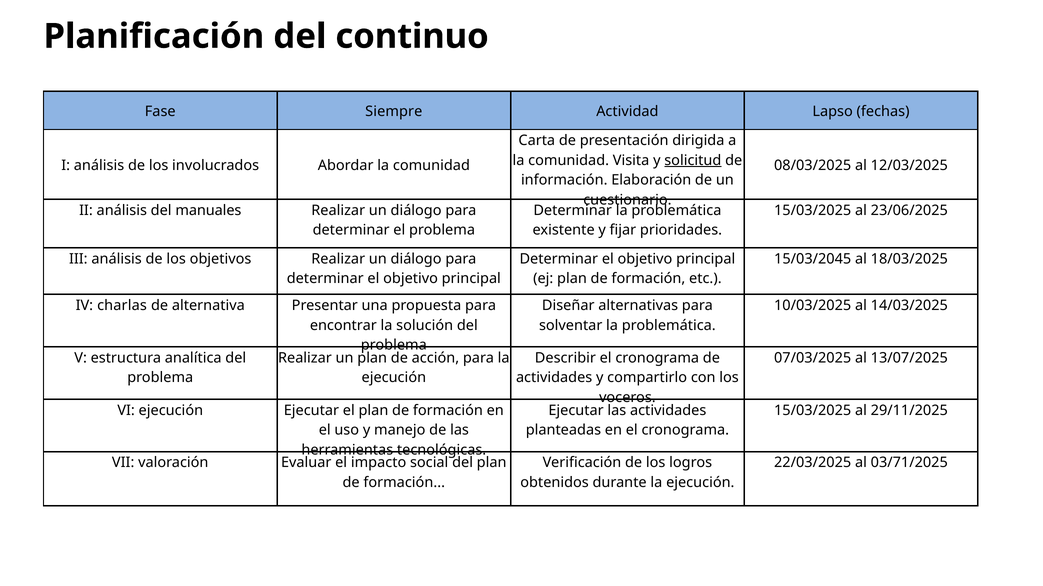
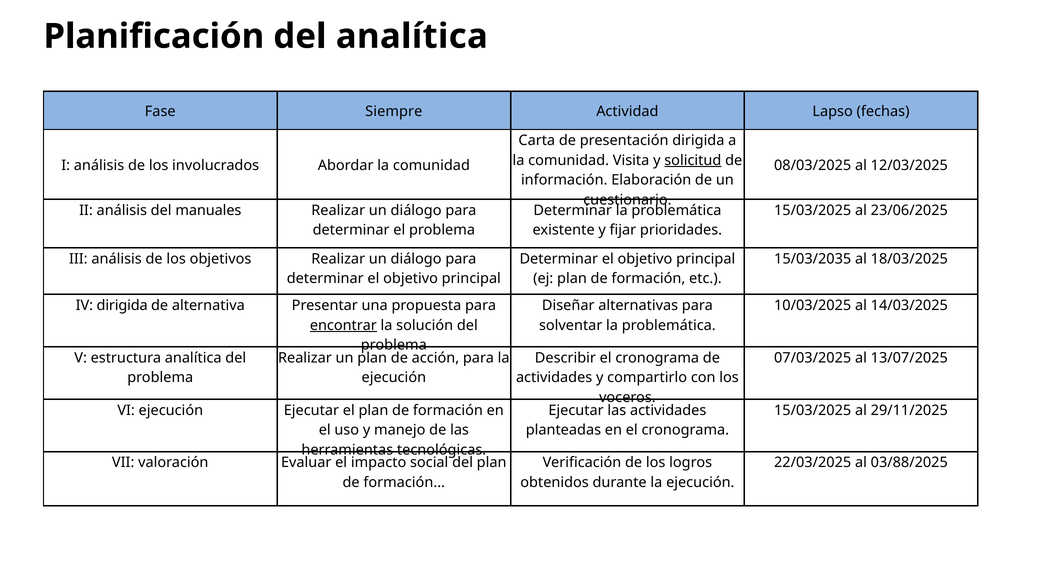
del continuo: continuo -> analítica (412, 36)
15/03/2045: 15/03/2045 -> 15/03/2035 (813, 259)
IV charlas: charlas -> dirigida (122, 306)
encontrar underline: none -> present (343, 326)
03/71/2025: 03/71/2025 -> 03/88/2025 (909, 463)
